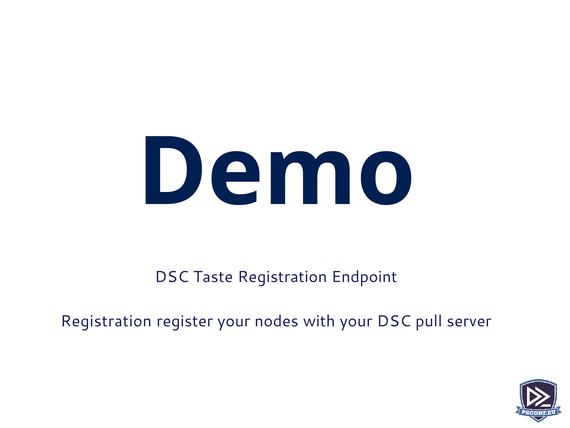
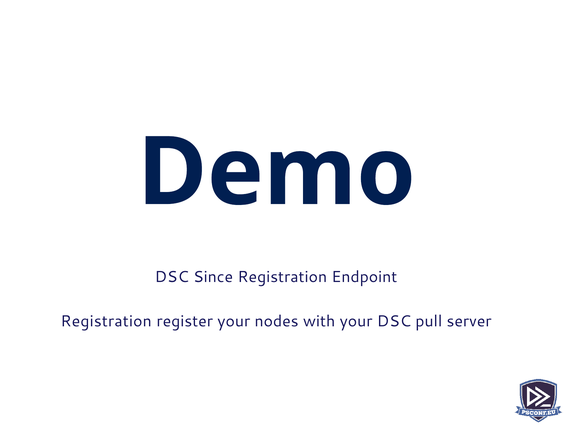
Taste: Taste -> Since (213, 277)
